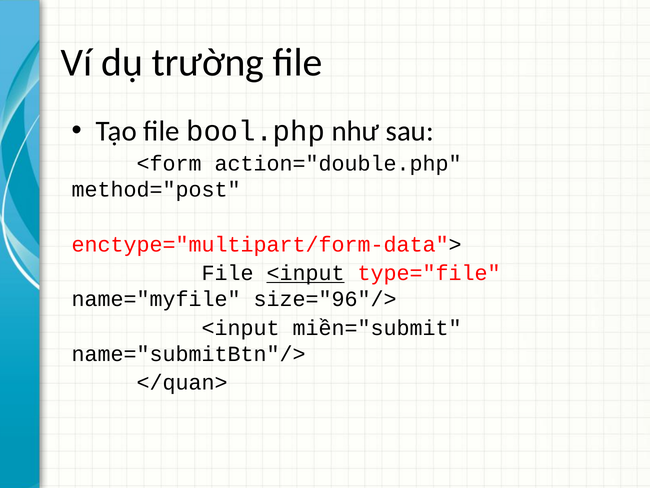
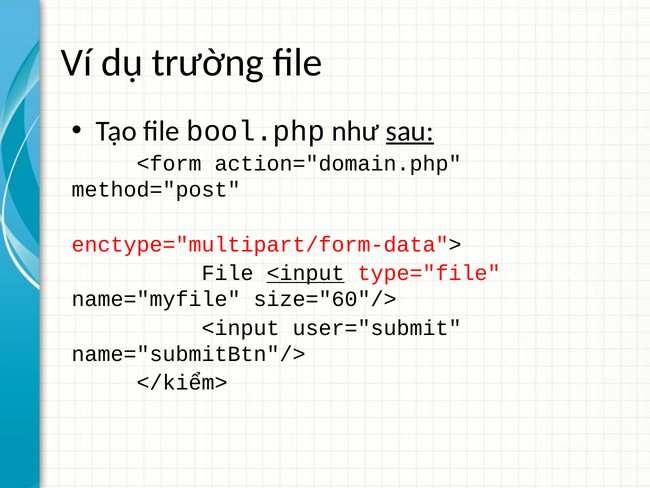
sau underline: none -> present (410, 131)
action="double.php: action="double.php -> action="domain.php (338, 163)
size="96"/>: size="96"/> -> size="60"/> (325, 299)
miền="submit: miền="submit -> user="submit (377, 328)
</quan>: </quan> -> </kiểm> (182, 382)
